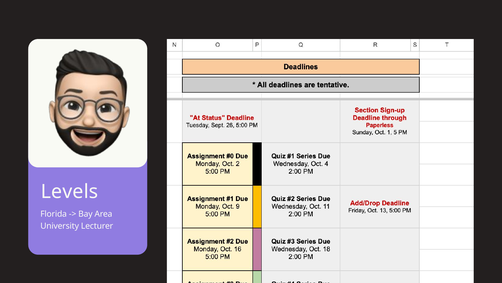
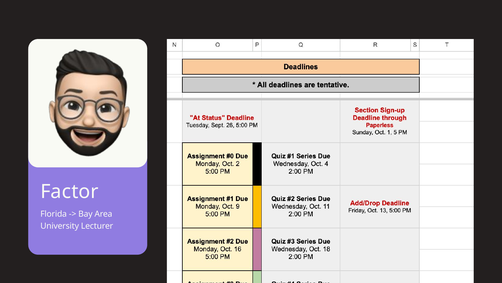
Levels: Levels -> Factor (69, 191)
